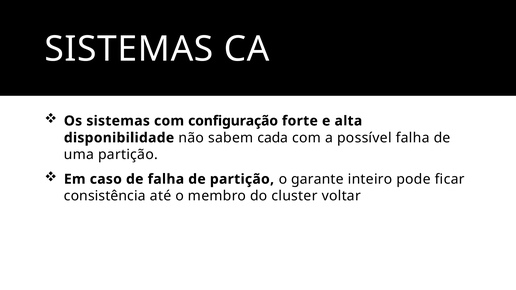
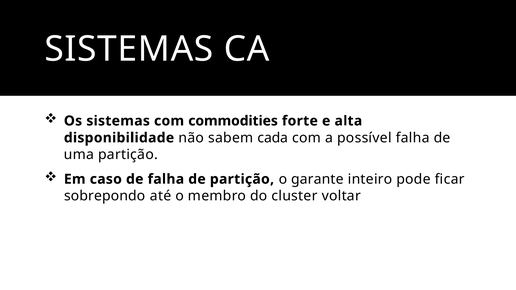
configuração: configuração -> commodities (233, 121)
consistência: consistência -> sobrepondo (105, 196)
